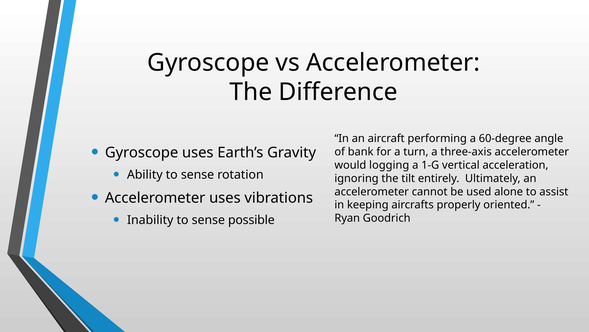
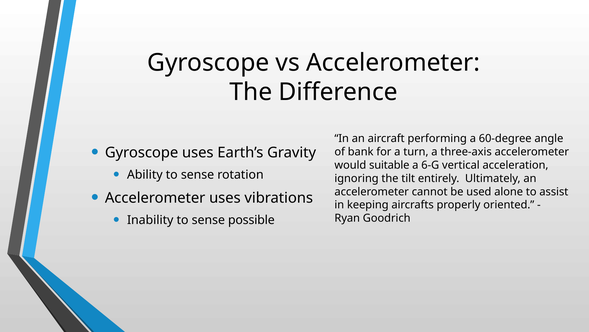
logging: logging -> suitable (389, 165)
1-G: 1-G -> 6-G (430, 165)
